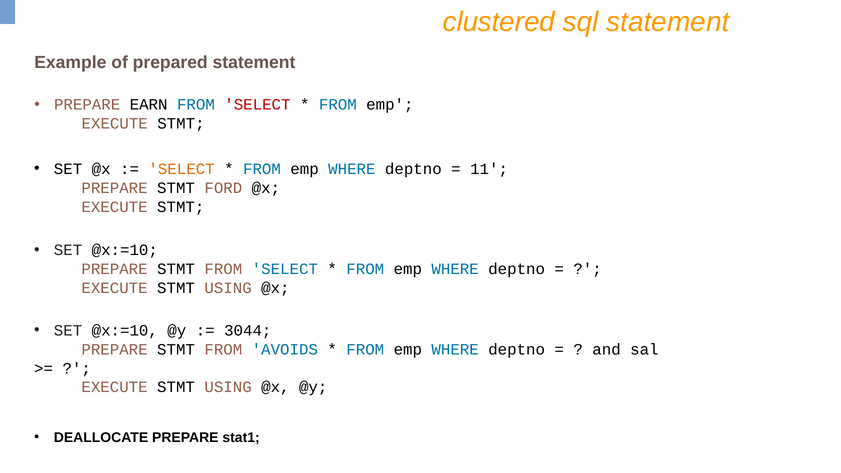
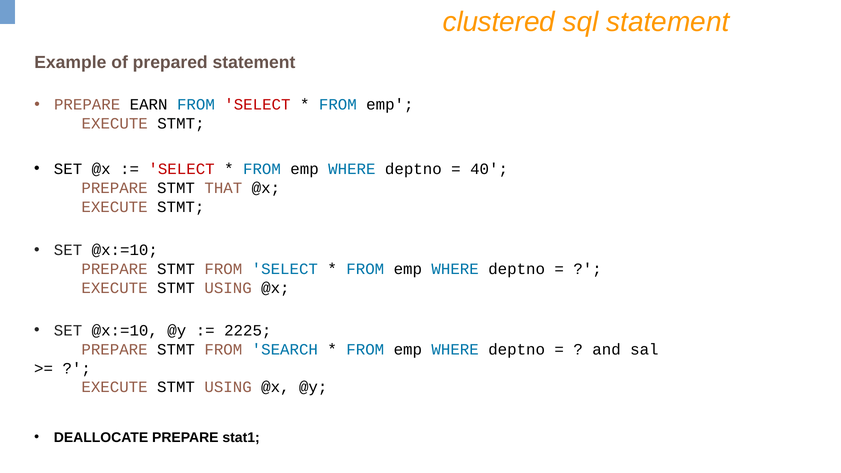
SELECT colour: orange -> red (182, 169)
11: 11 -> 40 (489, 169)
FORD: FORD -> THAT (223, 188)
3044: 3044 -> 2225 (248, 331)
AVOIDS: AVOIDS -> SEARCH (285, 349)
